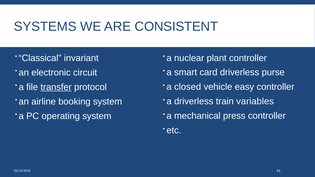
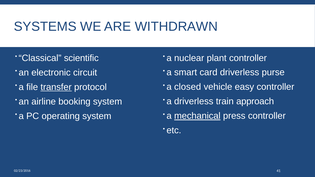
CONSISTENT: CONSISTENT -> WITHDRAWN (176, 27)
invariant: invariant -> scientific (81, 58)
variables: variables -> approach (255, 102)
mechanical underline: none -> present (197, 116)
